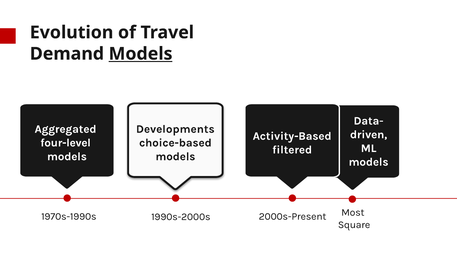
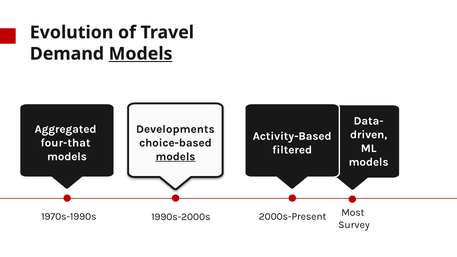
four-level: four-level -> four-that (65, 143)
models underline: none -> present (175, 156)
Square: Square -> Survey (354, 225)
